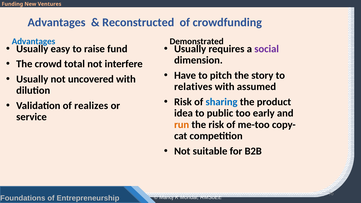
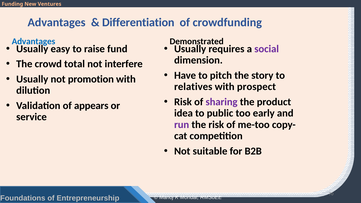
Reconstructed: Reconstructed -> Differentiation (138, 23)
uncovered: uncovered -> promotion (91, 79)
assumed: assumed -> prospect (256, 87)
sharing colour: blue -> purple (222, 102)
realizes: realizes -> appears (91, 106)
run colour: orange -> purple (182, 125)
